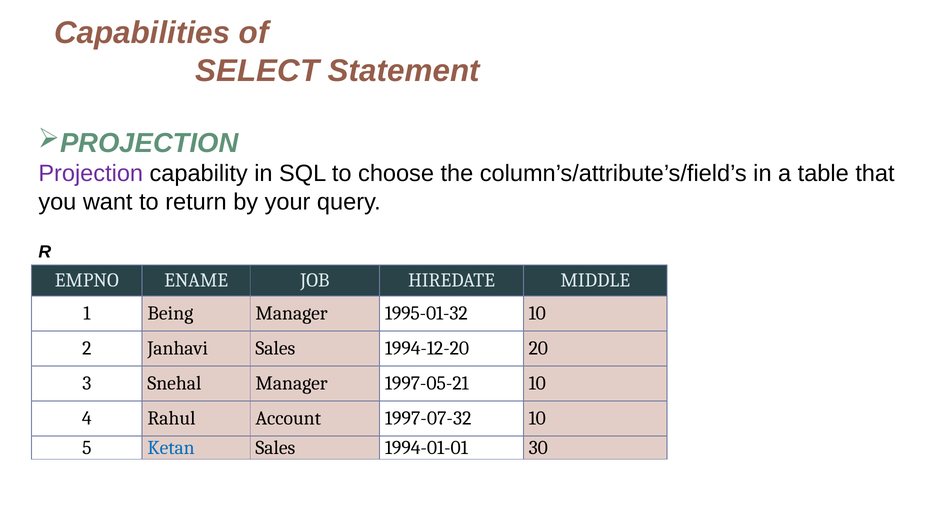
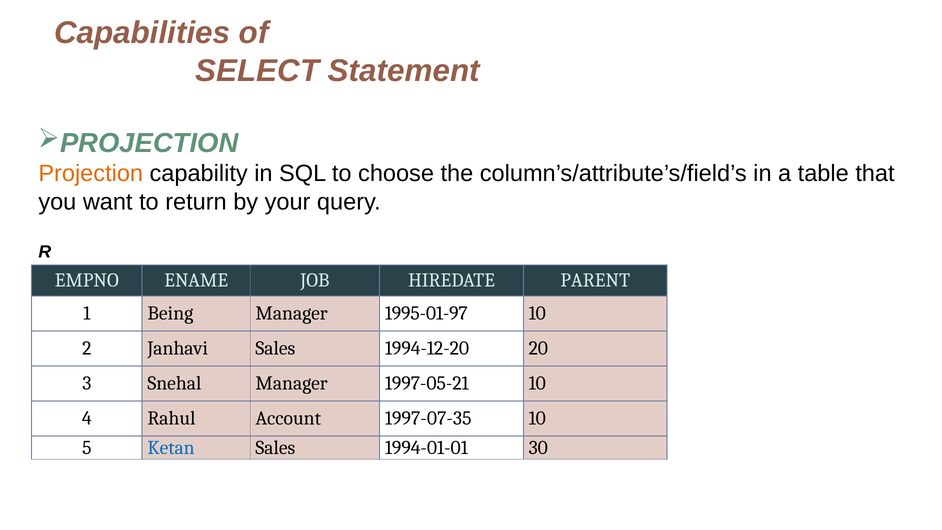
Projection colour: purple -> orange (91, 174)
MIDDLE: MIDDLE -> PARENT (595, 280)
1995-01-32: 1995-01-32 -> 1995-01-97 (426, 313)
1997-07-32: 1997-07-32 -> 1997-07-35 (428, 418)
